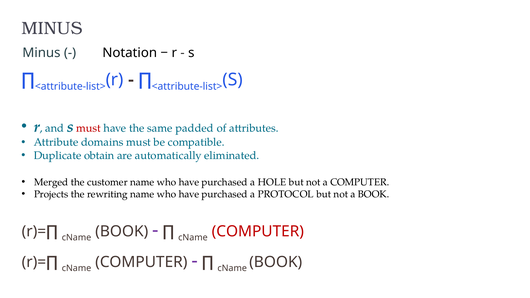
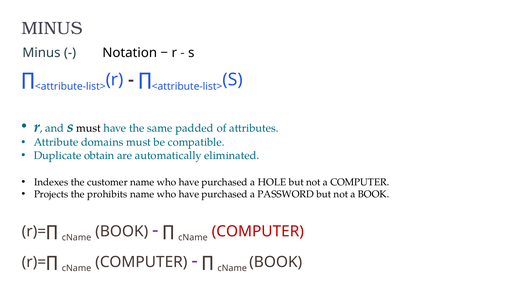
must colour: red -> black (89, 128)
Merged: Merged -> Indexes (51, 182)
rewriting: rewriting -> prohibits (107, 194)
PROTOCOL: PROTOCOL -> PASSWORD (286, 194)
